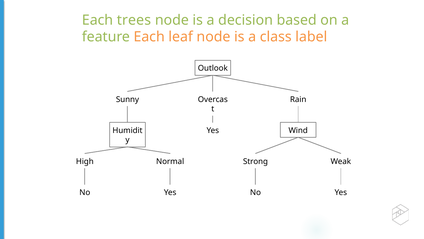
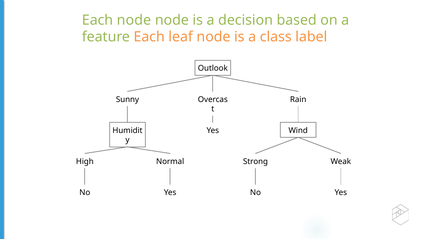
Each trees: trees -> node (134, 20)
